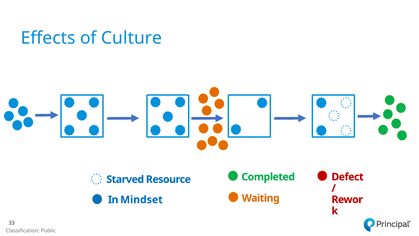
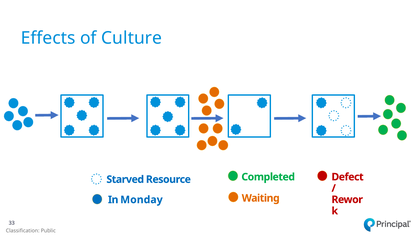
Mindset: Mindset -> Monday (141, 199)
